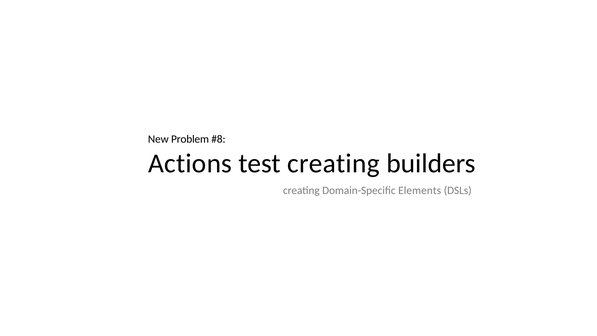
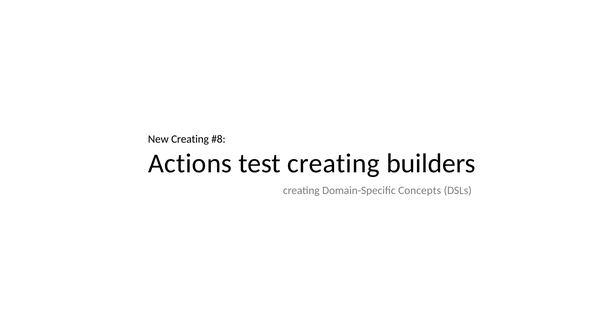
New Problem: Problem -> Creating (190, 139)
Elements: Elements -> Concepts (420, 190)
